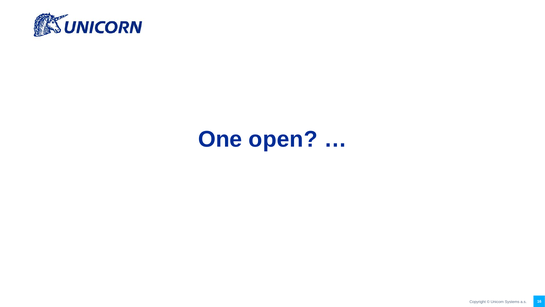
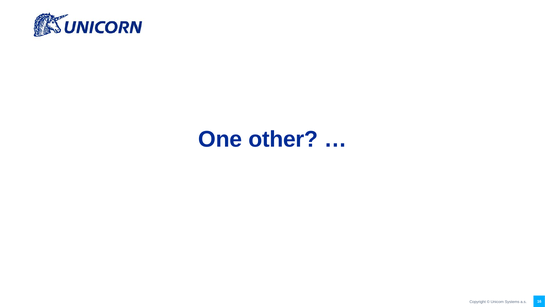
open: open -> other (283, 139)
